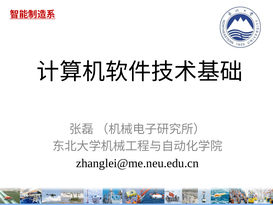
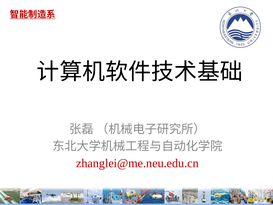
zhanglei@me.neu.edu.cn colour: black -> red (137, 163)
